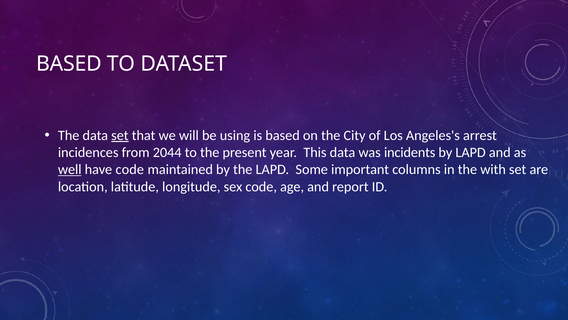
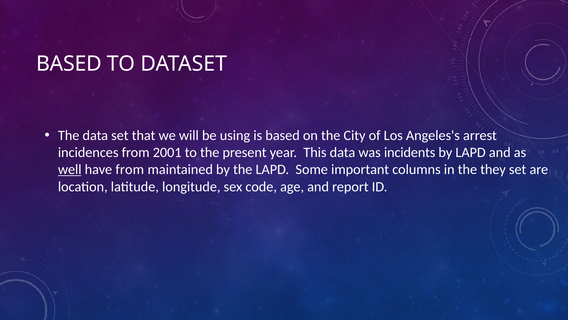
set underline: present -> none (120, 135)
2044: 2044 -> 2001 (167, 152)
have code: code -> from (130, 169)
with: with -> they (493, 169)
